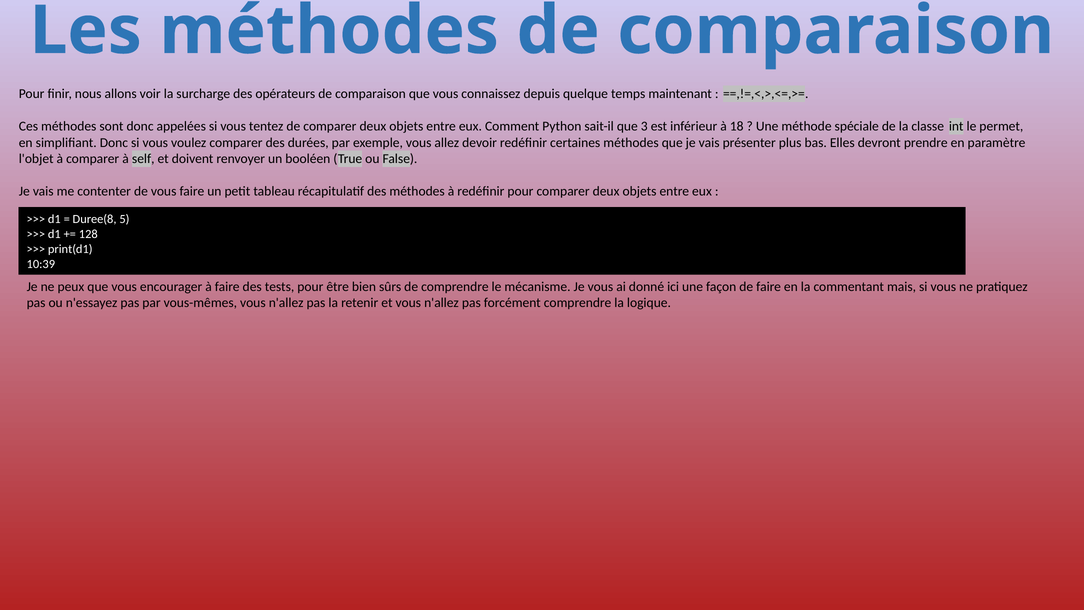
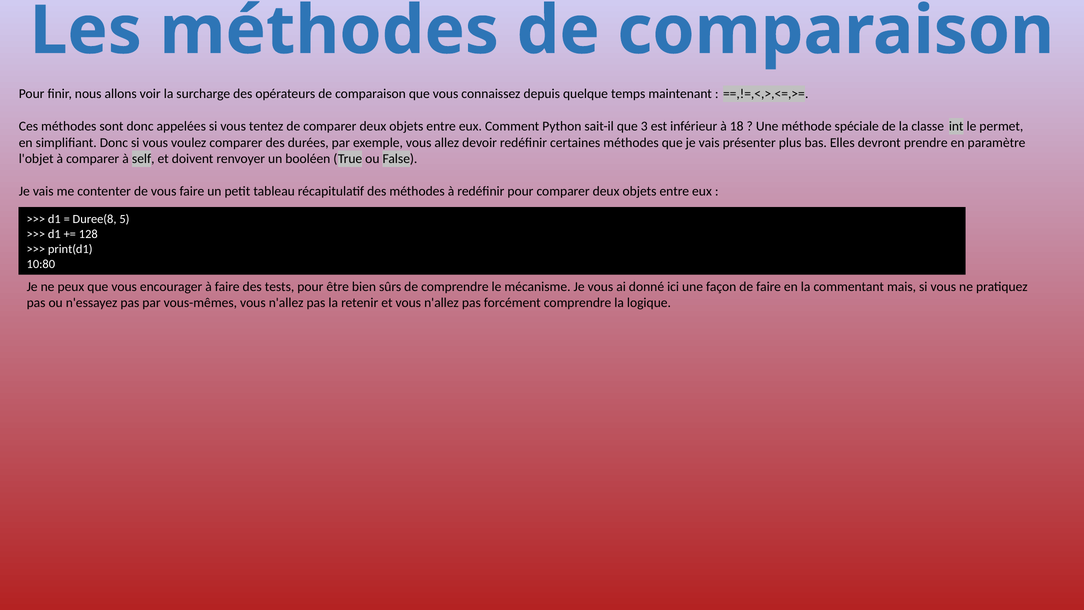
10:39: 10:39 -> 10:80 (41, 264)
